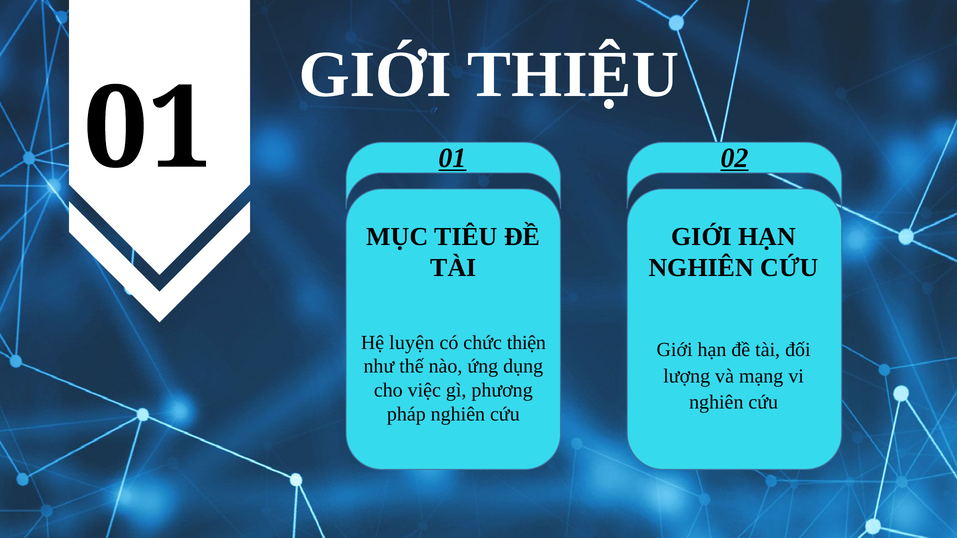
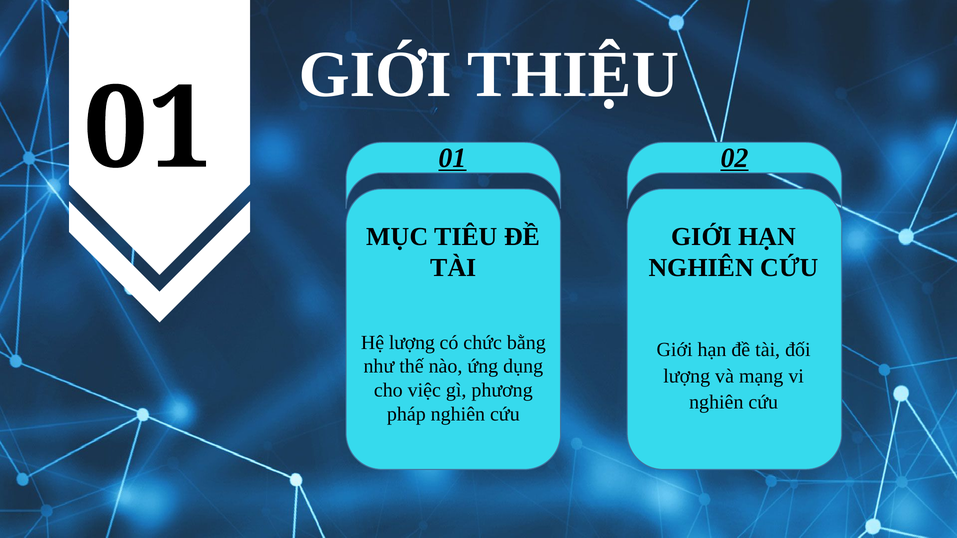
Hệ luyện: luyện -> lượng (412, 343)
thiện: thiện -> bằng (526, 343)
